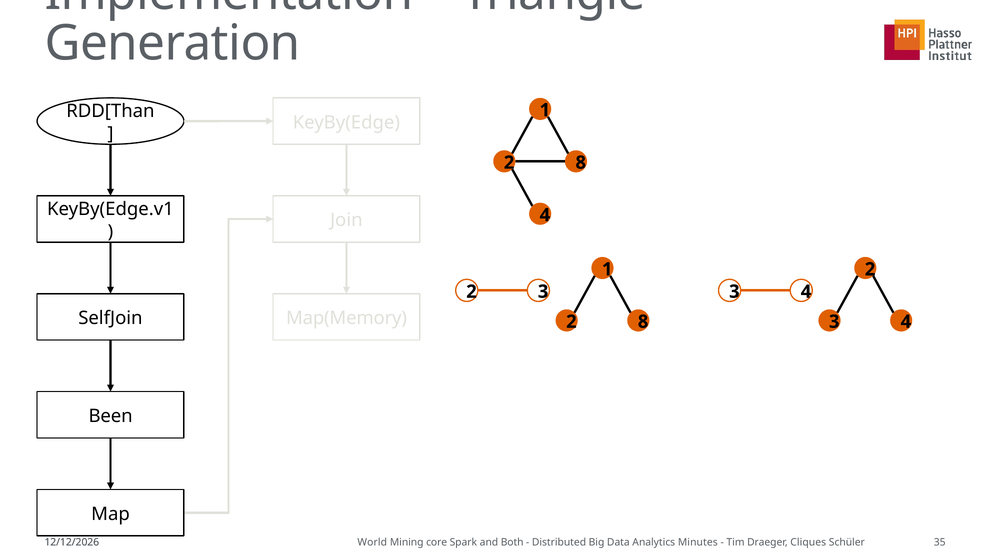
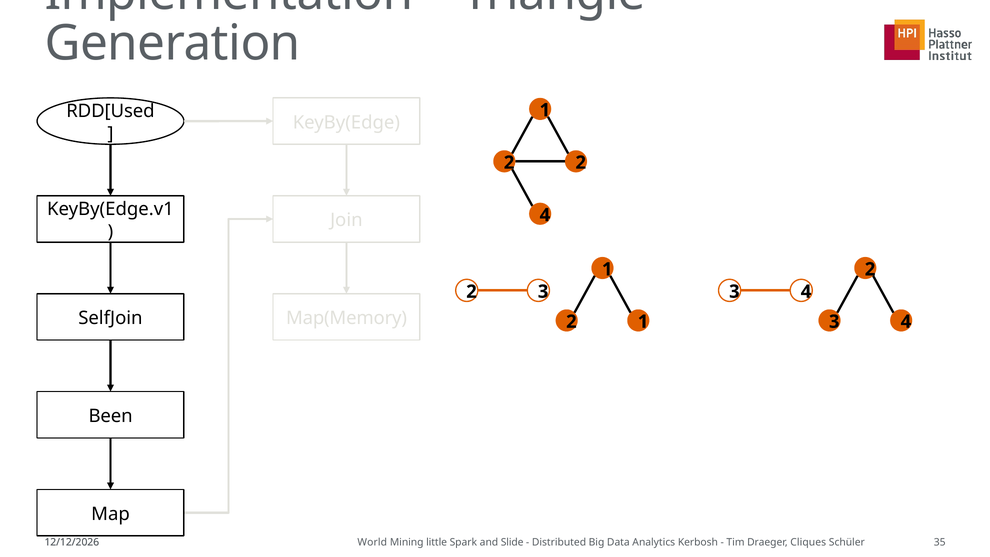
RDD[Than: RDD[Than -> RDD[Used (110, 111)
8: 8 -> 2 (581, 163)
8: 8 -> 1 (643, 322)
core: core -> little (437, 542)
Both: Both -> Slide (512, 542)
Minutes: Minutes -> Kerbosh (698, 542)
